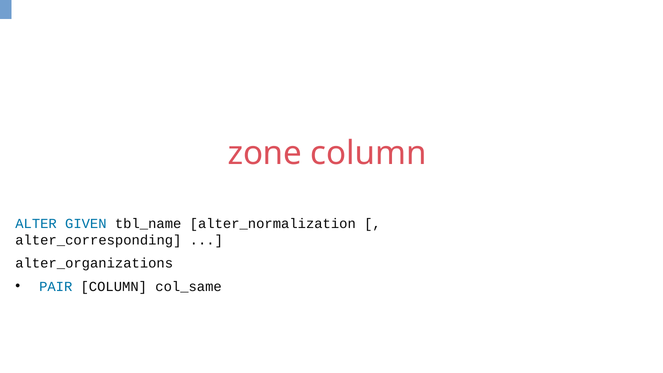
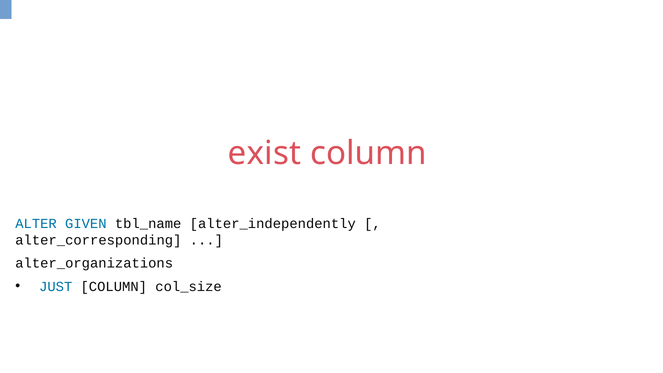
zone: zone -> exist (265, 153)
alter_normalization: alter_normalization -> alter_independently (273, 224)
PAIR: PAIR -> JUST (56, 287)
col_same: col_same -> col_size (189, 287)
